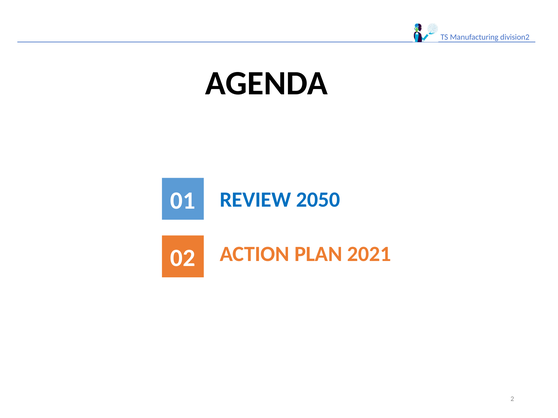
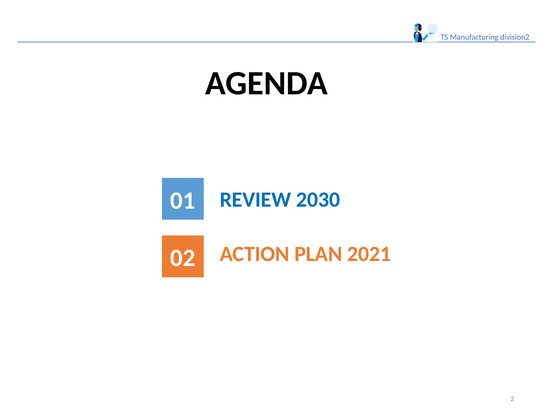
2050: 2050 -> 2030 (318, 200)
